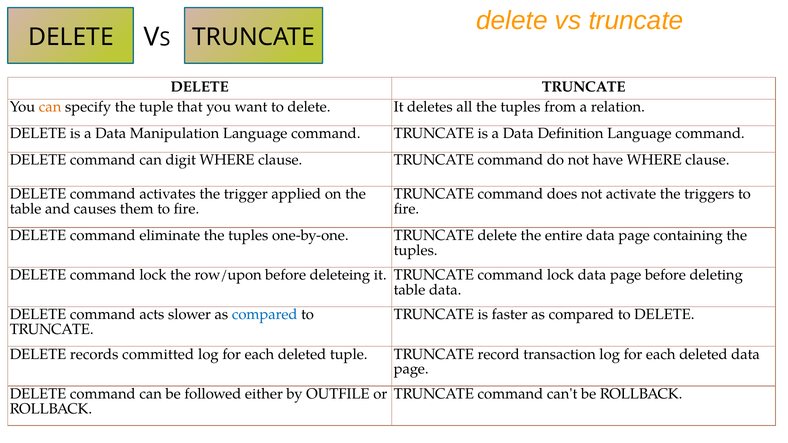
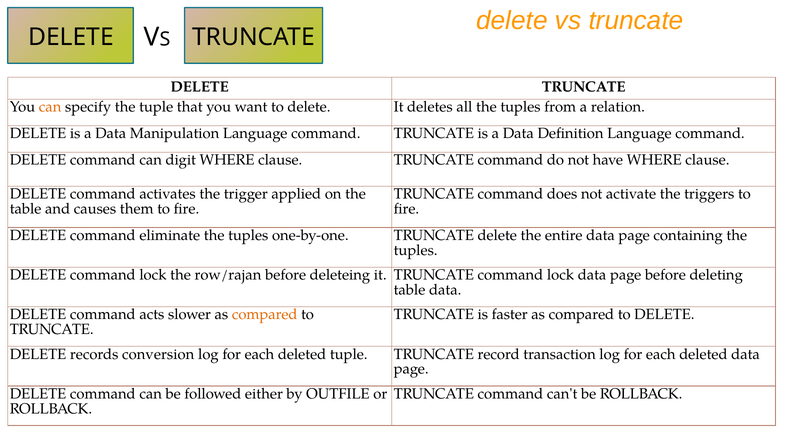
row/upon: row/upon -> row/rajan (228, 275)
compared colour: blue -> orange (265, 315)
committed: committed -> conversion (158, 354)
